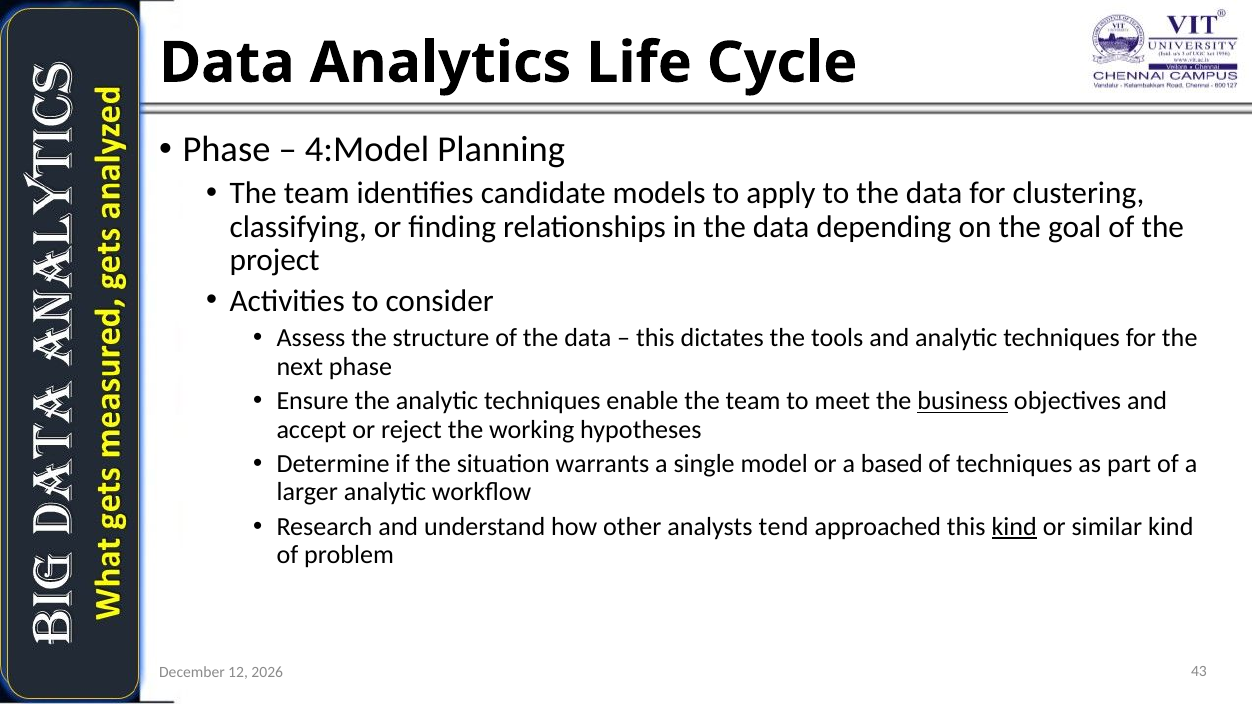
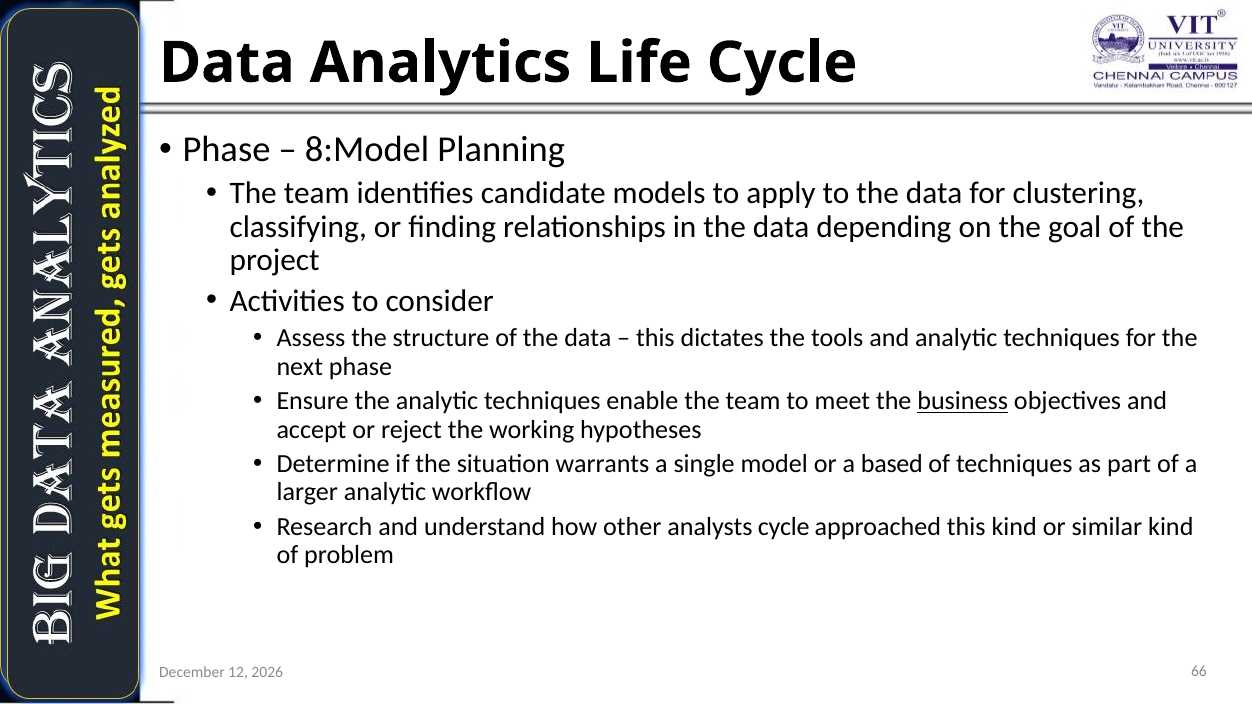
4:Model: 4:Model -> 8:Model (367, 150)
analysts tend: tend -> cycle (784, 527)
kind underline: present -> none (1014, 527)
43: 43 -> 66 (1199, 672)
